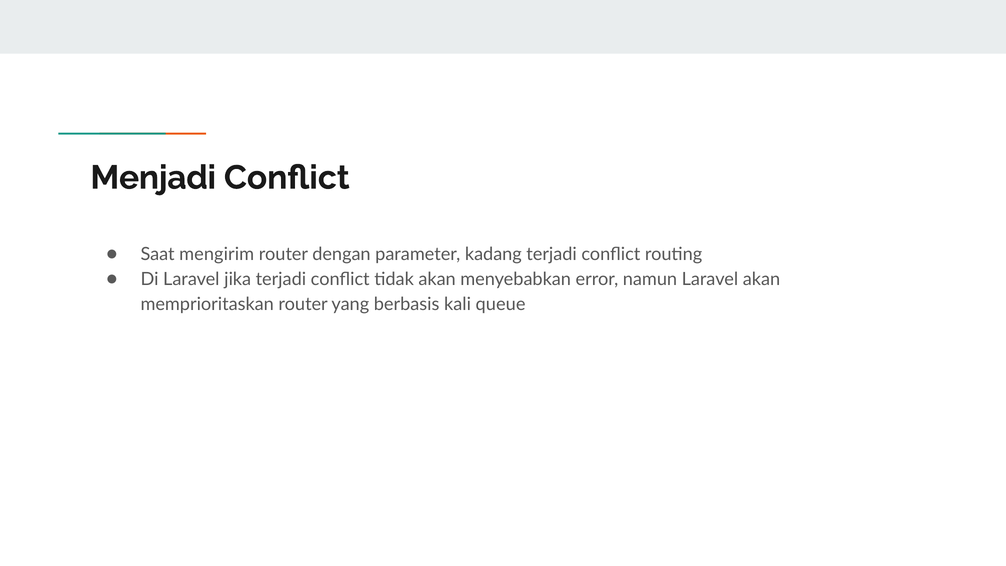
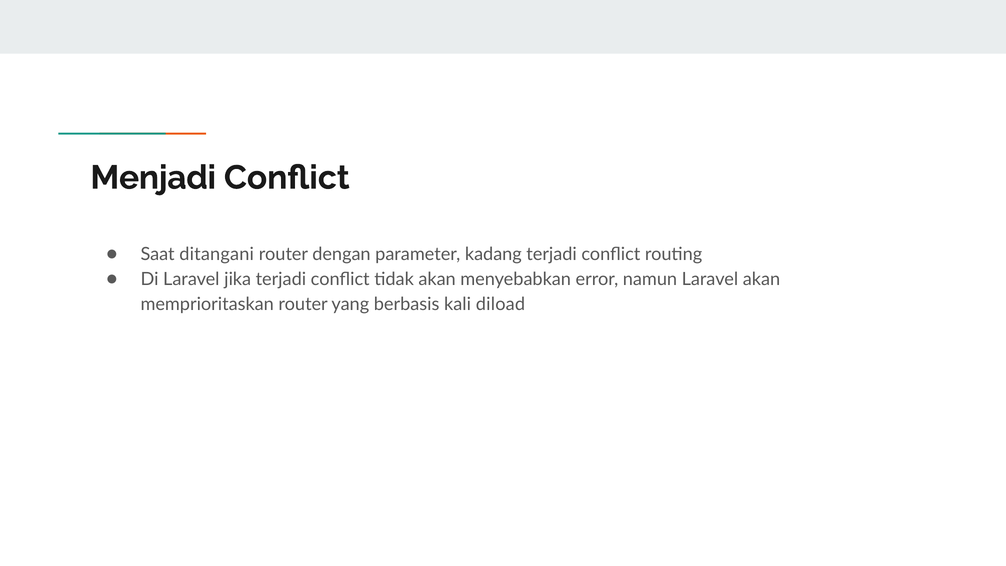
mengirim: mengirim -> ditangani (217, 254)
queue: queue -> diload (501, 304)
